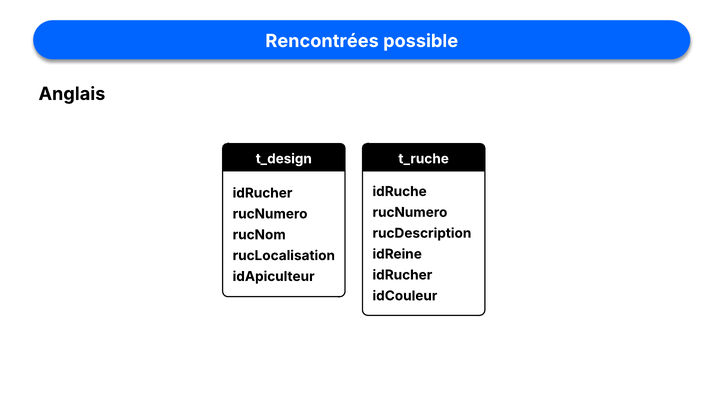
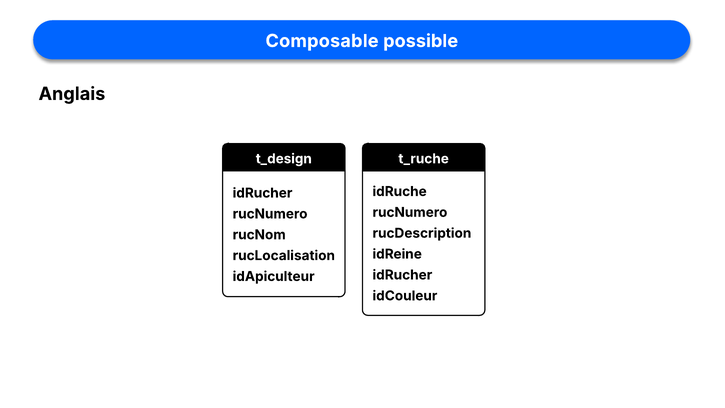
Rencontrées: Rencontrées -> Composable (322, 41)
